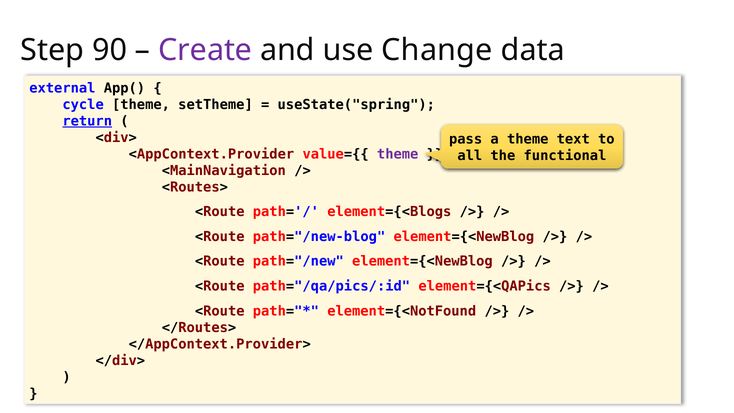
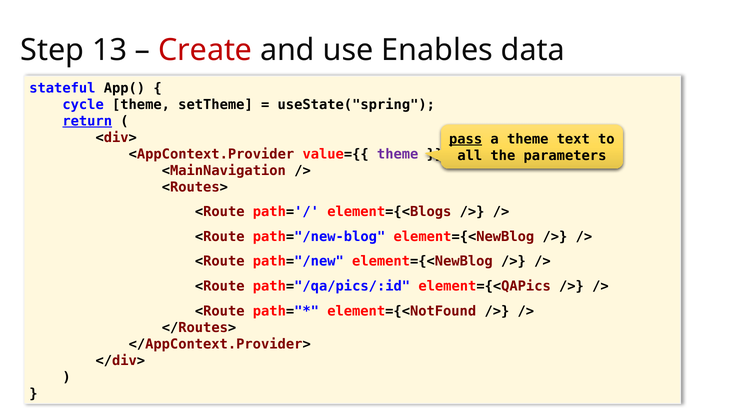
90: 90 -> 13 (110, 50)
Create colour: purple -> red (205, 50)
Change: Change -> Enables (437, 50)
external: external -> stateful (62, 88)
pass underline: none -> present (466, 139)
functional: functional -> parameters (565, 156)
